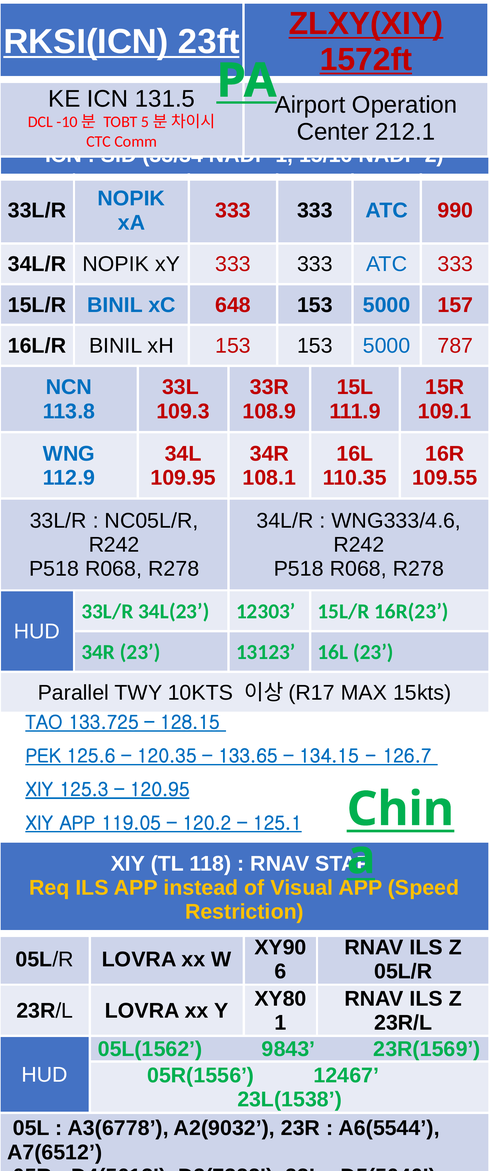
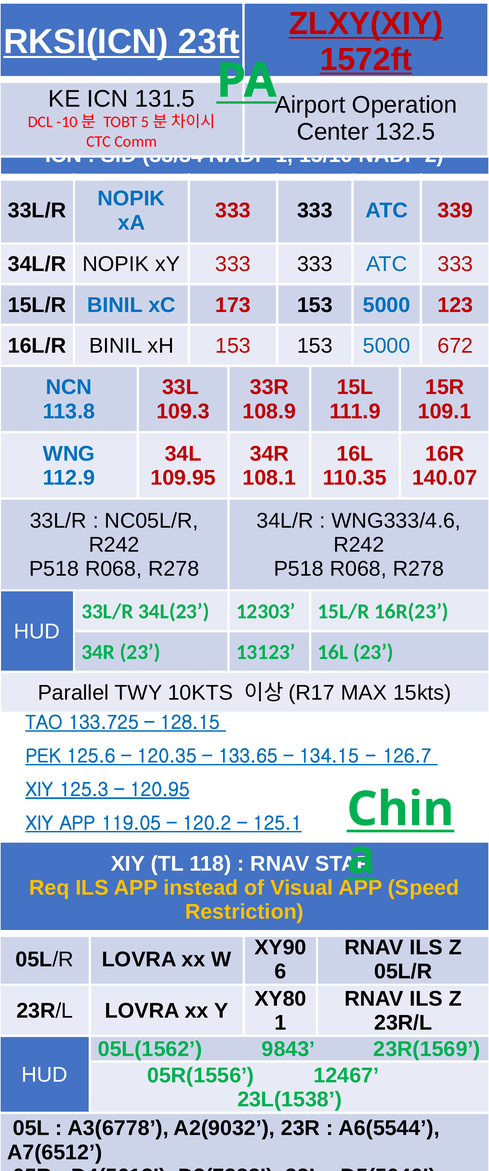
212.1: 212.1 -> 132.5 (405, 132)
990: 990 -> 339 (455, 210)
648: 648 -> 173 (233, 305)
157: 157 -> 123 (455, 305)
787: 787 -> 672 (455, 345)
109.55: 109.55 -> 140.07 (445, 477)
